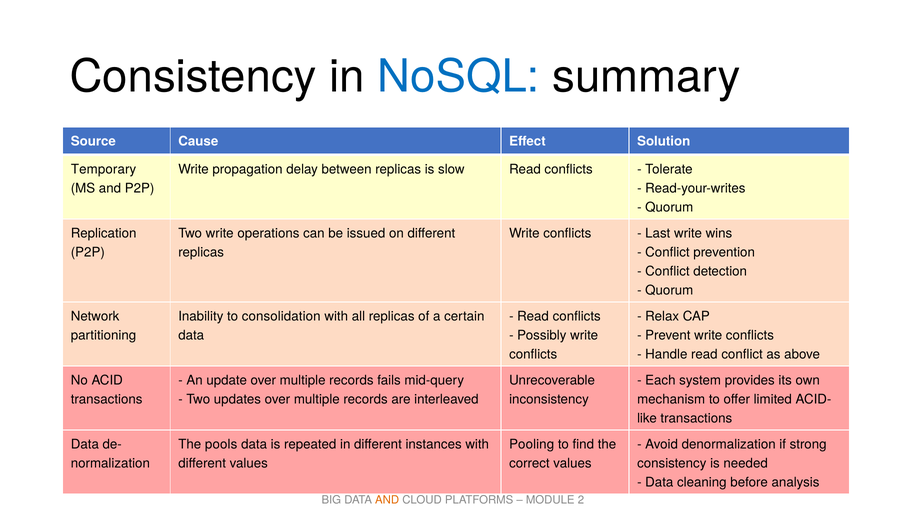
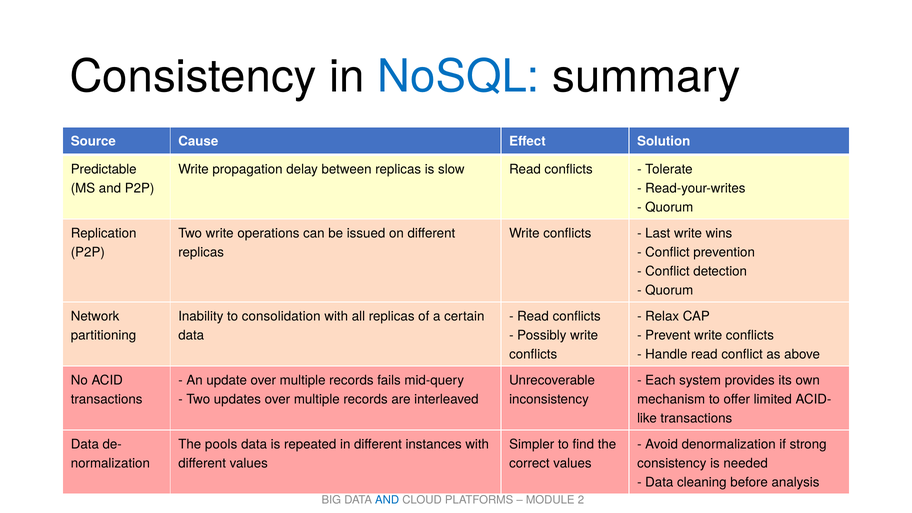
Temporary: Temporary -> Predictable (104, 169)
Pooling: Pooling -> Simpler (532, 444)
AND colour: orange -> blue (387, 500)
